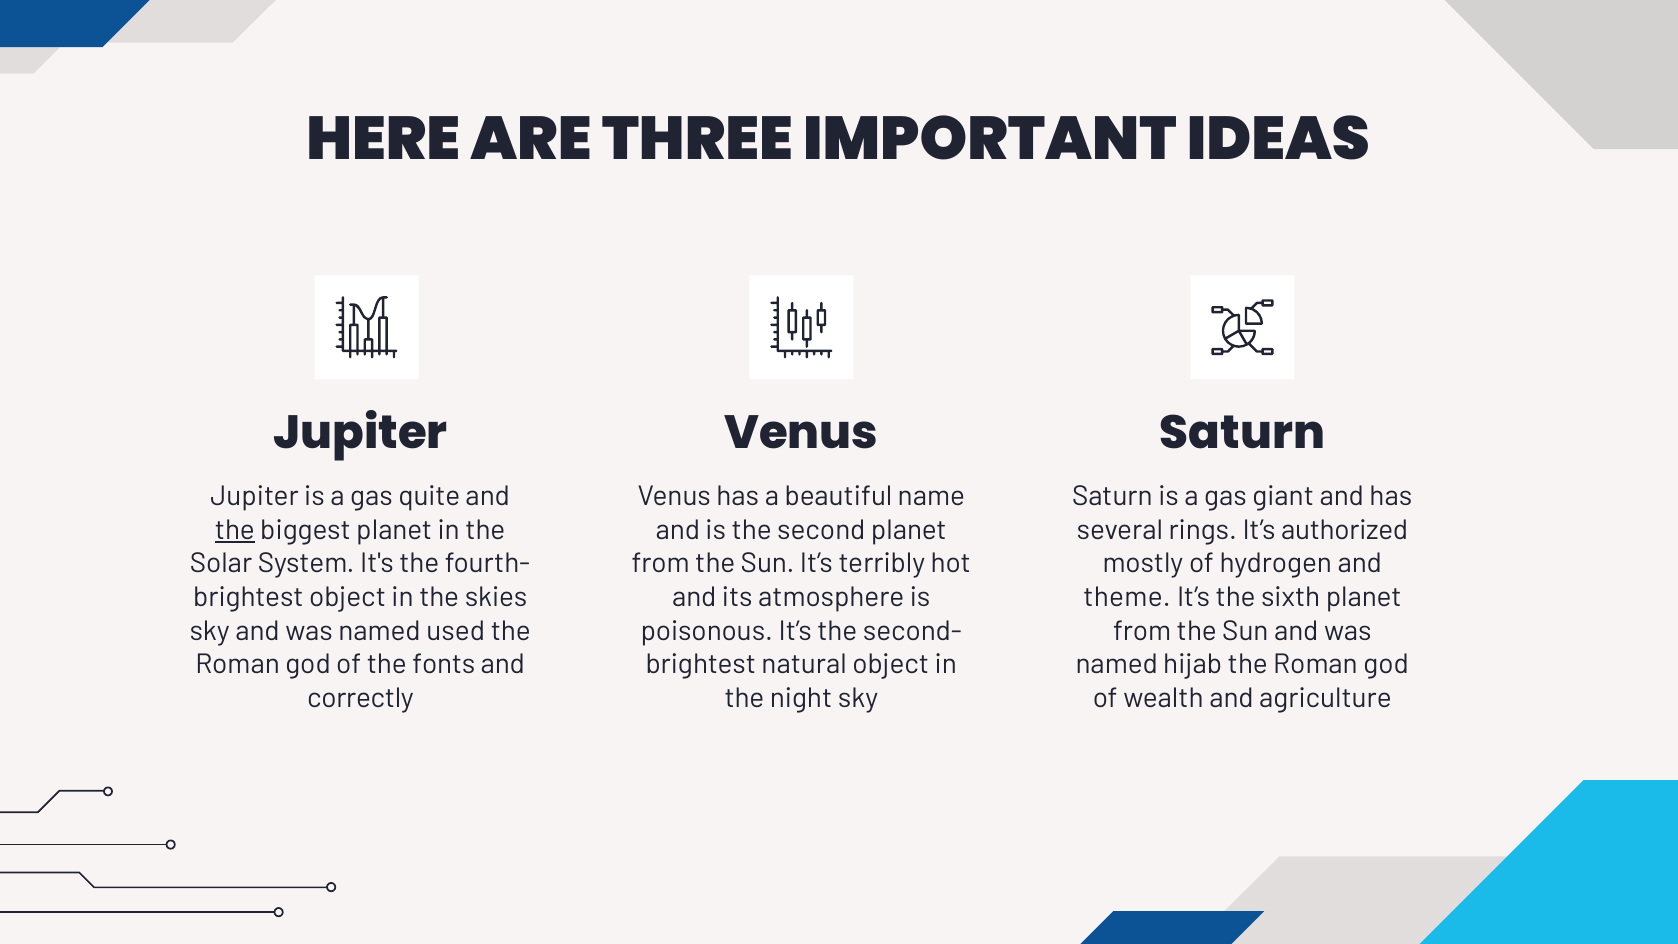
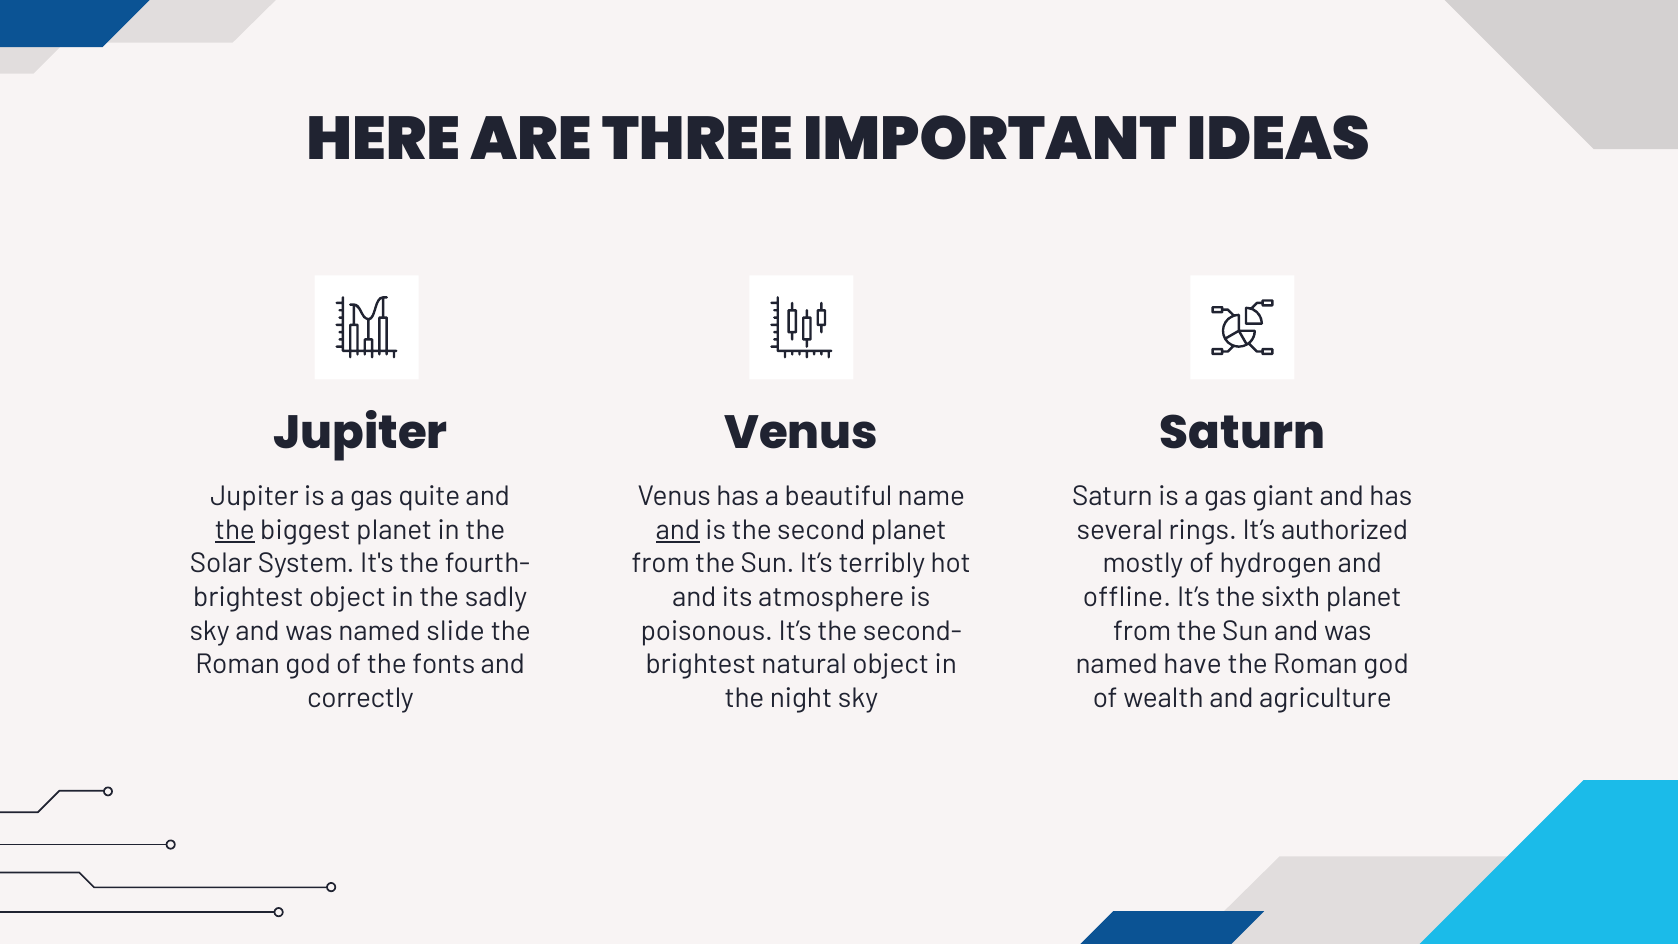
and underline: none -> present (678, 530)
skies: skies -> sadly (496, 597)
theme: theme -> offline (1127, 597)
used: used -> slide (456, 631)
hijab: hijab -> have (1193, 664)
